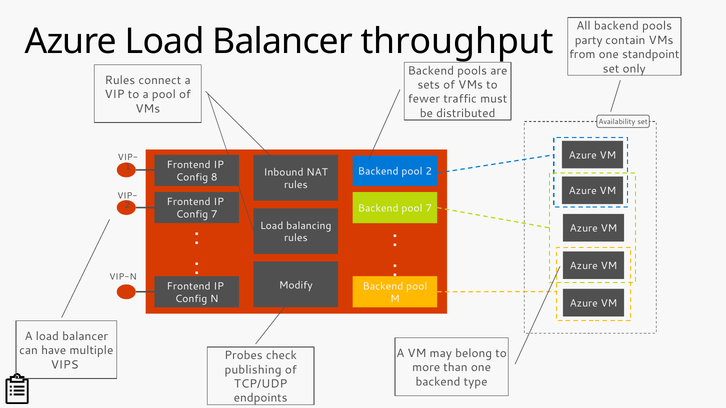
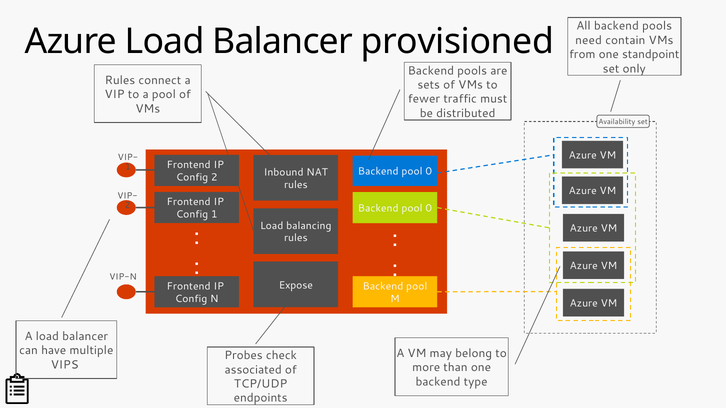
throughput: throughput -> provisioned (457, 42)
party: party -> need (589, 40)
2: 2 -> 0 (429, 172)
Config 8: 8 -> 2 (214, 177)
7: 7 -> 0 (429, 209)
Config 7: 7 -> 1 (214, 215)
Modify: Modify -> Expose (296, 285)
publishing: publishing -> associated (253, 370)
